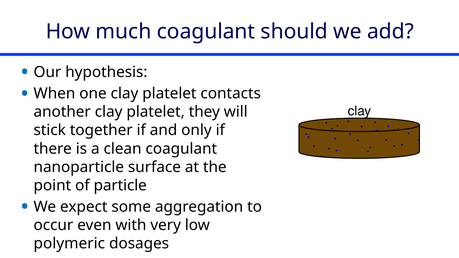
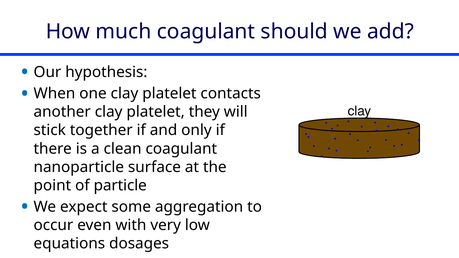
polymeric: polymeric -> equations (69, 244)
